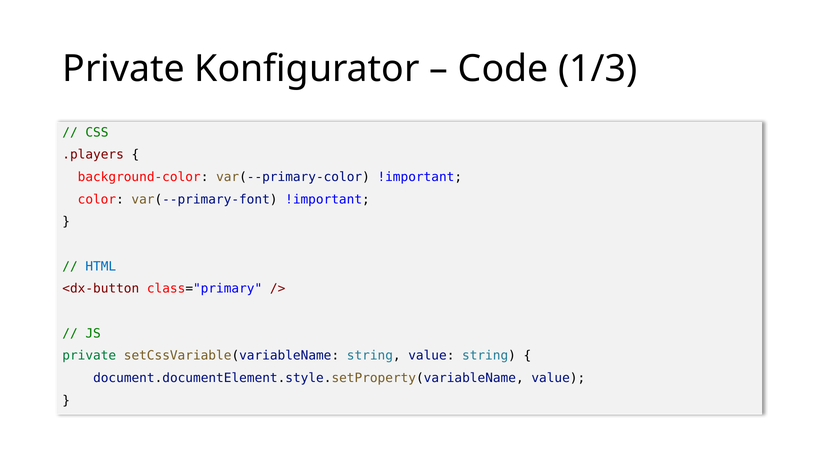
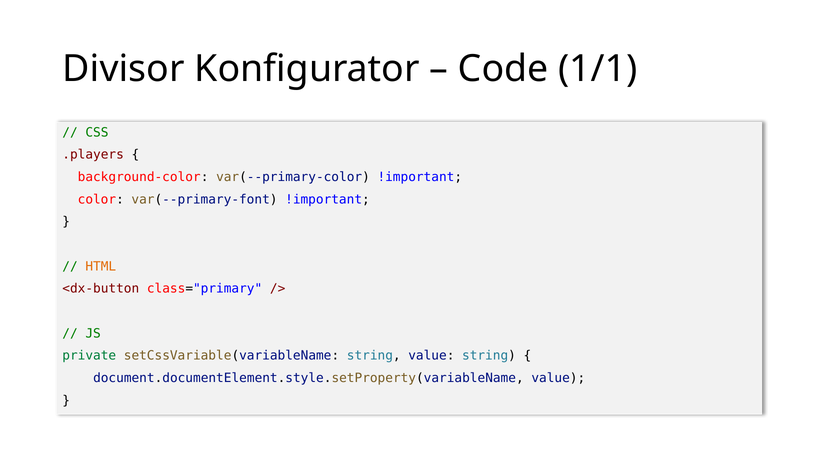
Private: Private -> Divisor (123, 69)
1/3: 1/3 -> 1/1 (598, 69)
HTML colour: blue -> orange (101, 266)
